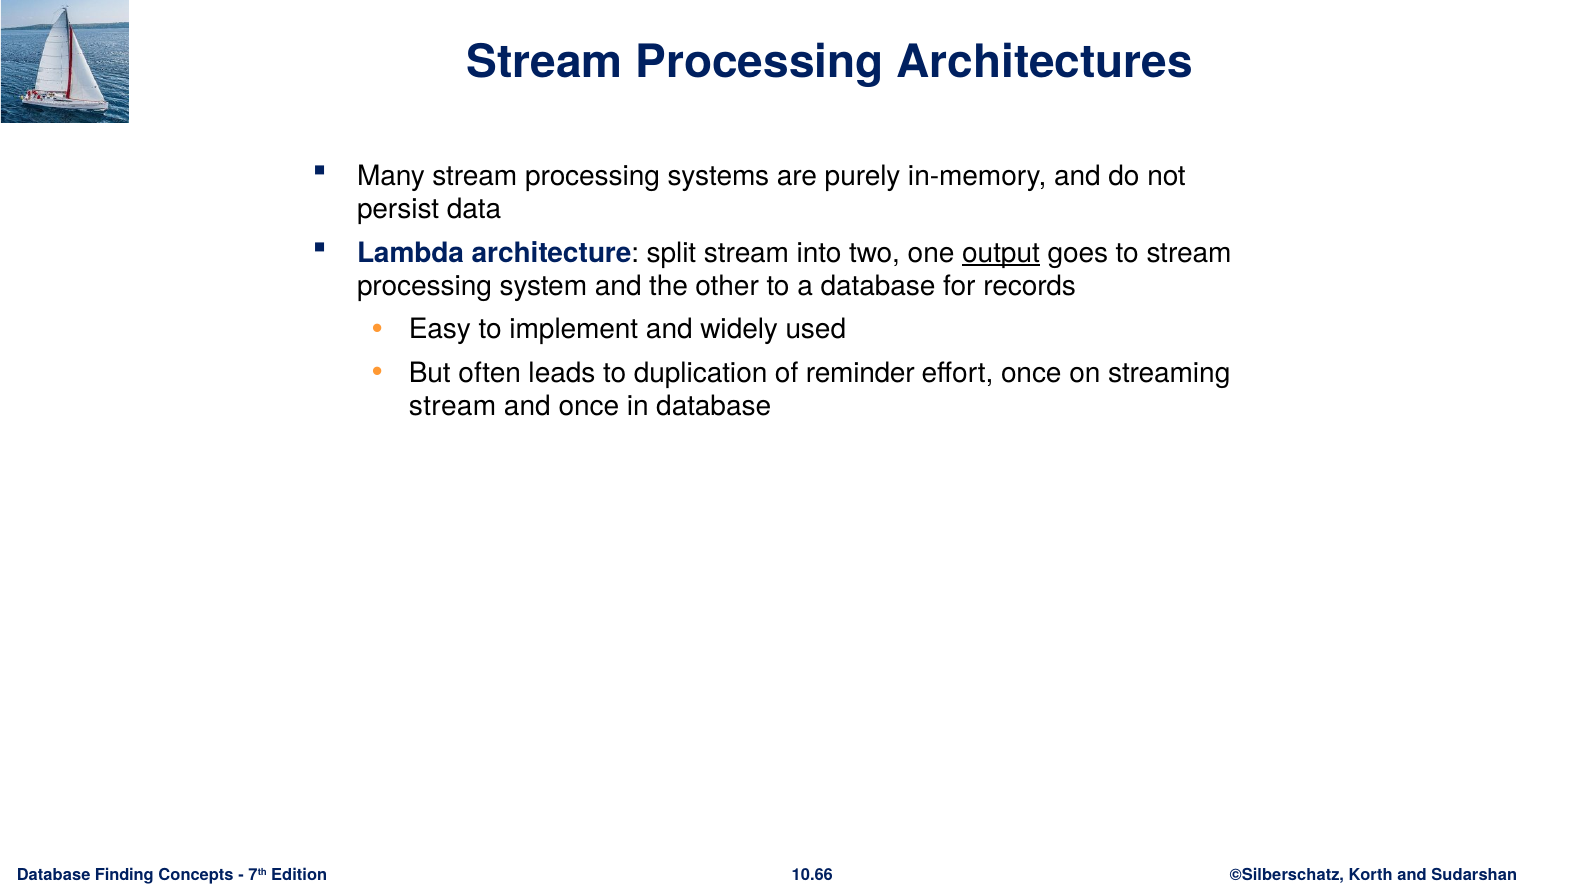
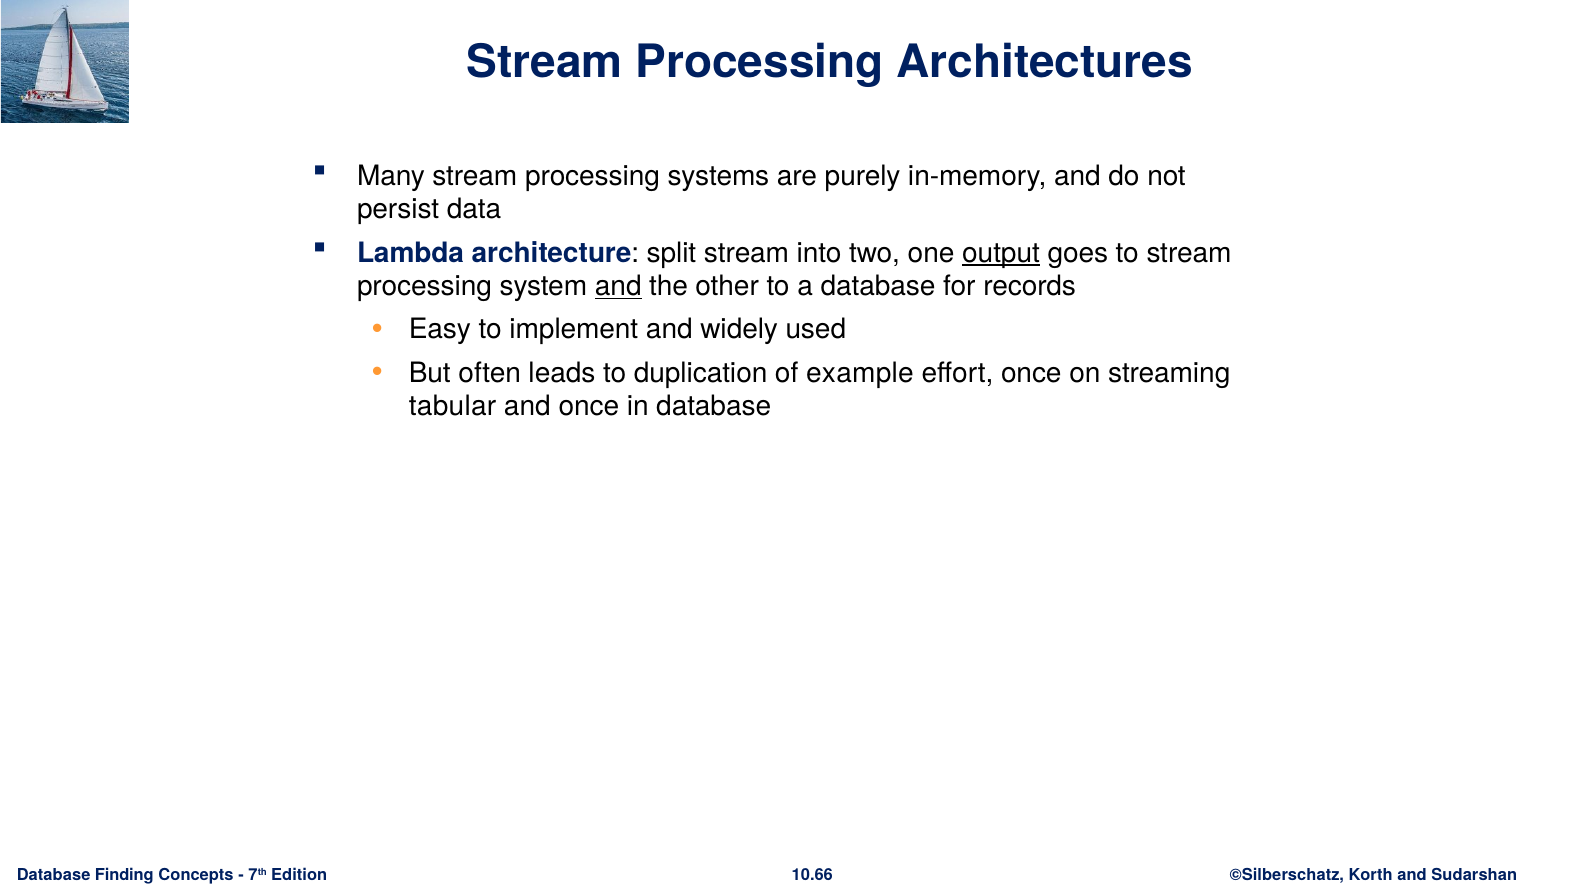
and underline: none -> present (618, 286)
reminder: reminder -> example (860, 373)
stream: stream -> tabular (453, 407)
